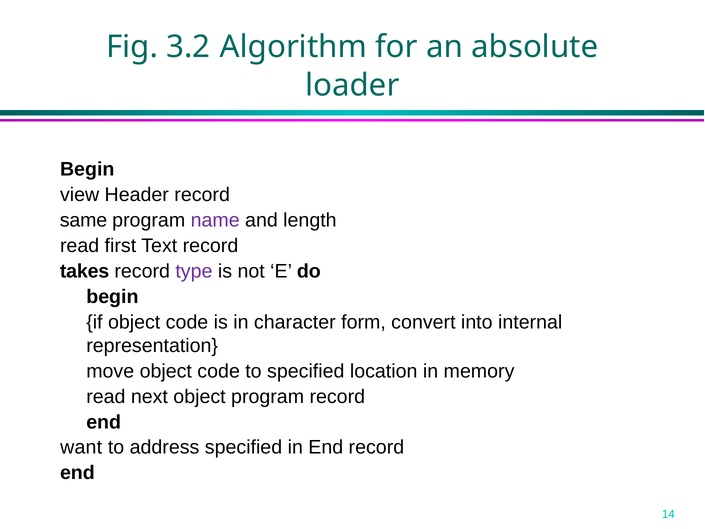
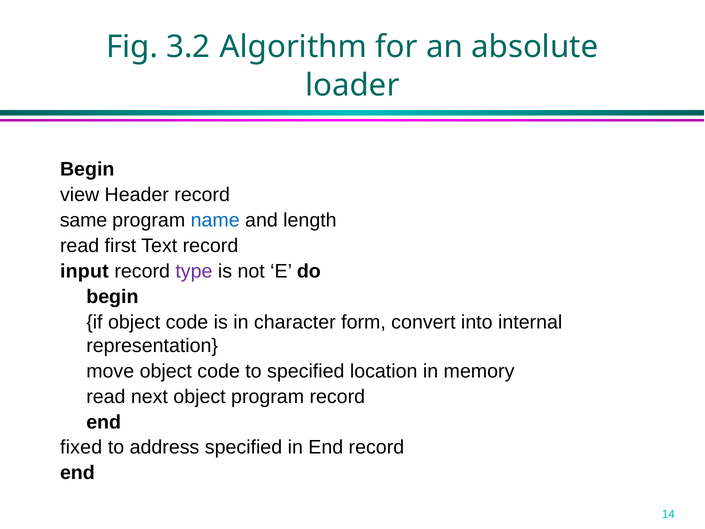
name colour: purple -> blue (215, 220)
takes: takes -> input (84, 271)
want: want -> fixed (81, 447)
